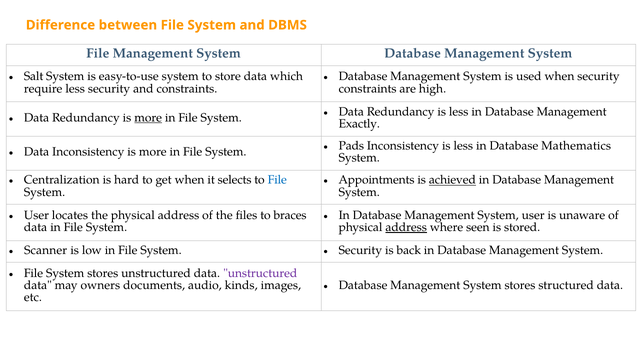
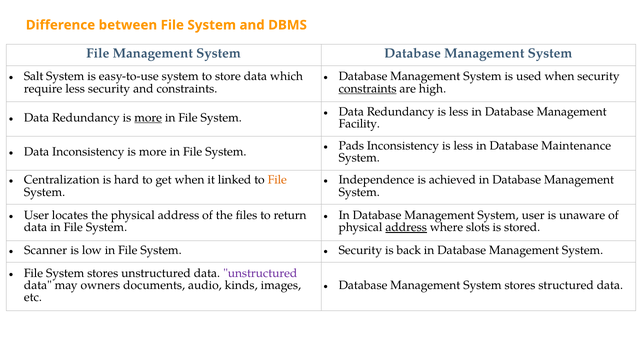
constraints underline: none -> present (368, 89)
Exactly: Exactly -> Facility (359, 124)
Mathematics: Mathematics -> Maintenance (576, 146)
selects: selects -> linked (235, 180)
File colour: blue -> orange (277, 180)
Appointments: Appointments -> Independence (376, 180)
achieved underline: present -> none (452, 180)
braces: braces -> return (290, 215)
seen: seen -> slots (478, 227)
